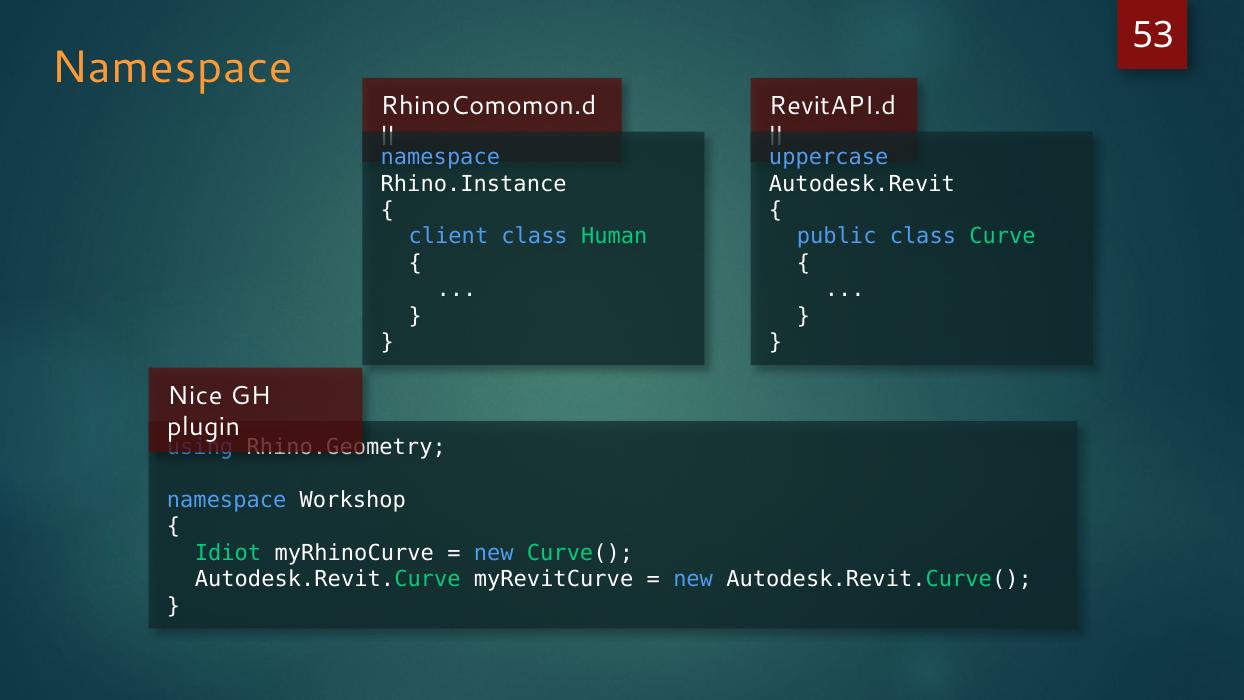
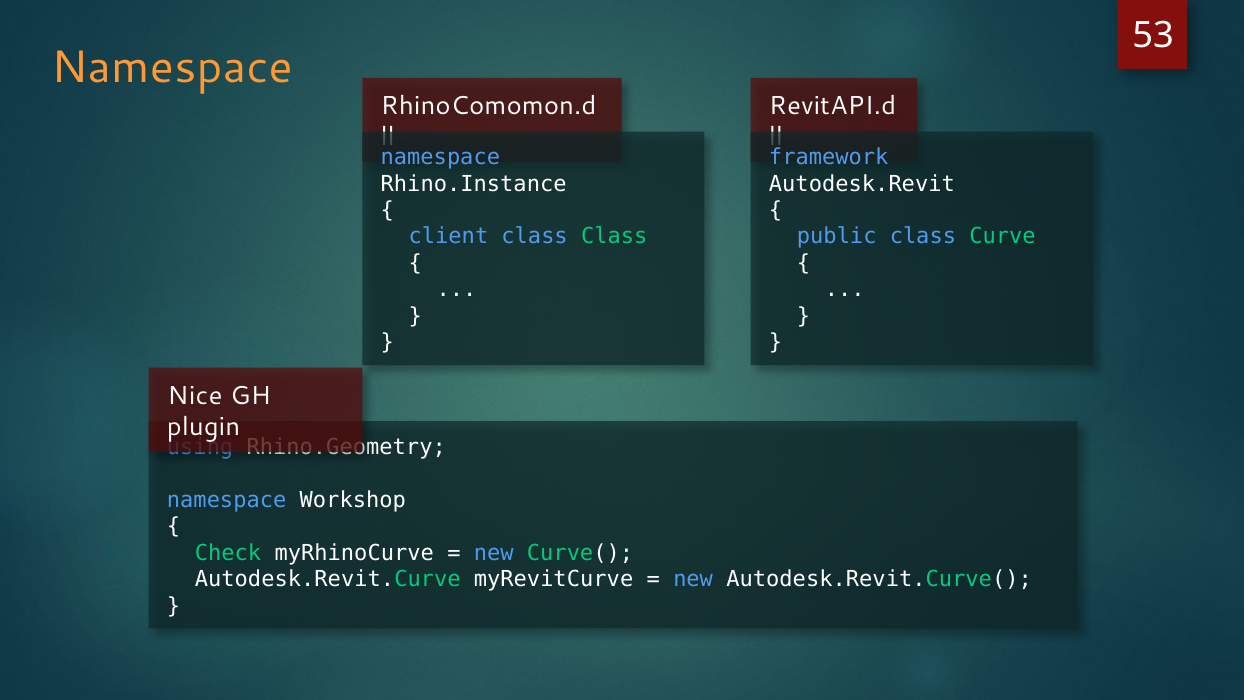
uppercase: uppercase -> framework (829, 157)
class Human: Human -> Class (614, 237)
Idiot: Idiot -> Check (228, 553)
